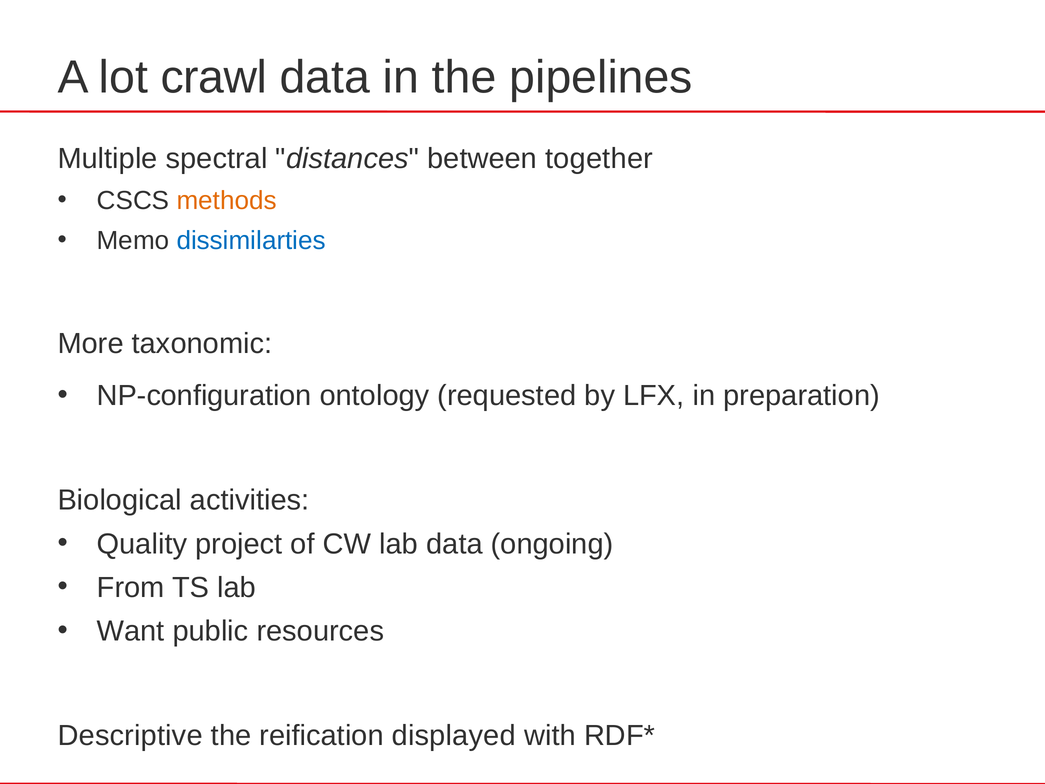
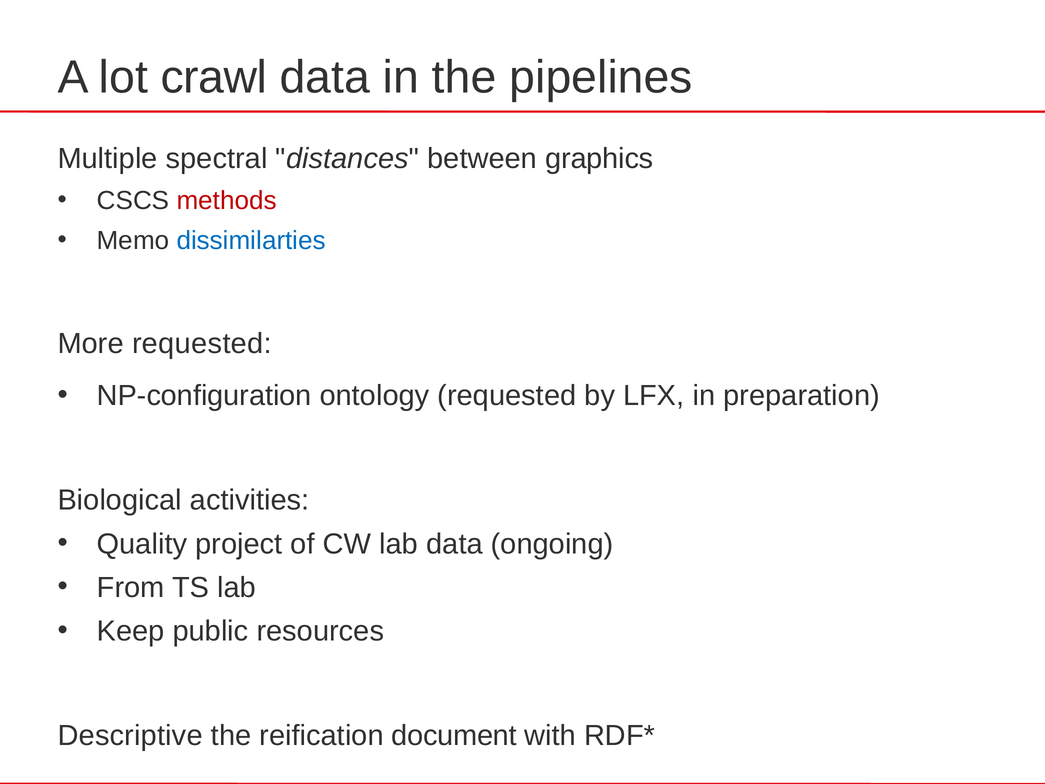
together: together -> graphics (599, 159)
methods colour: orange -> red (227, 200)
More taxonomic: taxonomic -> requested (202, 343)
Want: Want -> Keep (131, 631)
displayed: displayed -> document (454, 735)
